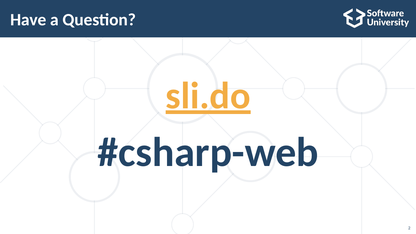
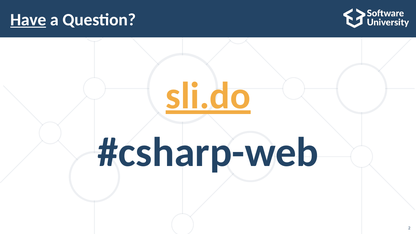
Have underline: none -> present (28, 20)
